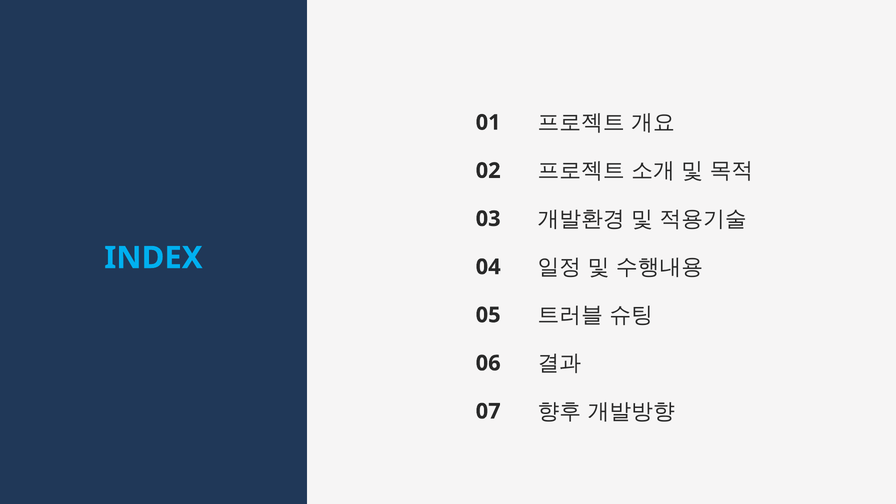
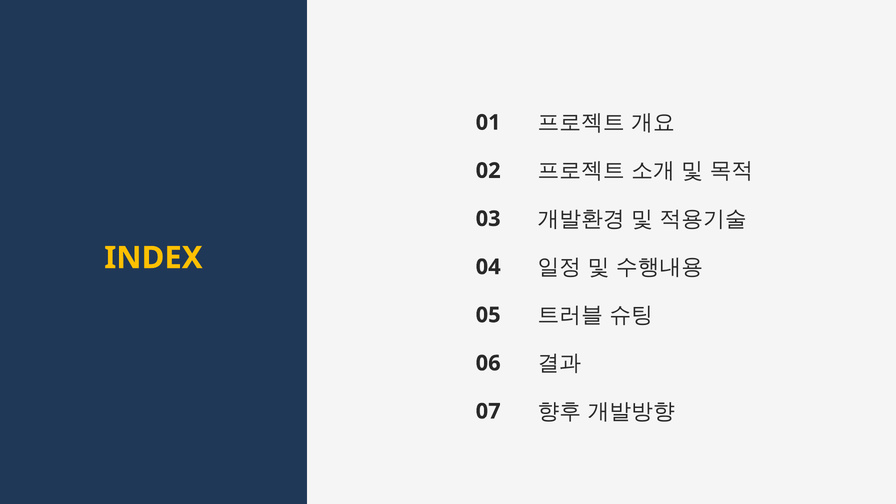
INDEX colour: light blue -> yellow (153, 258)
